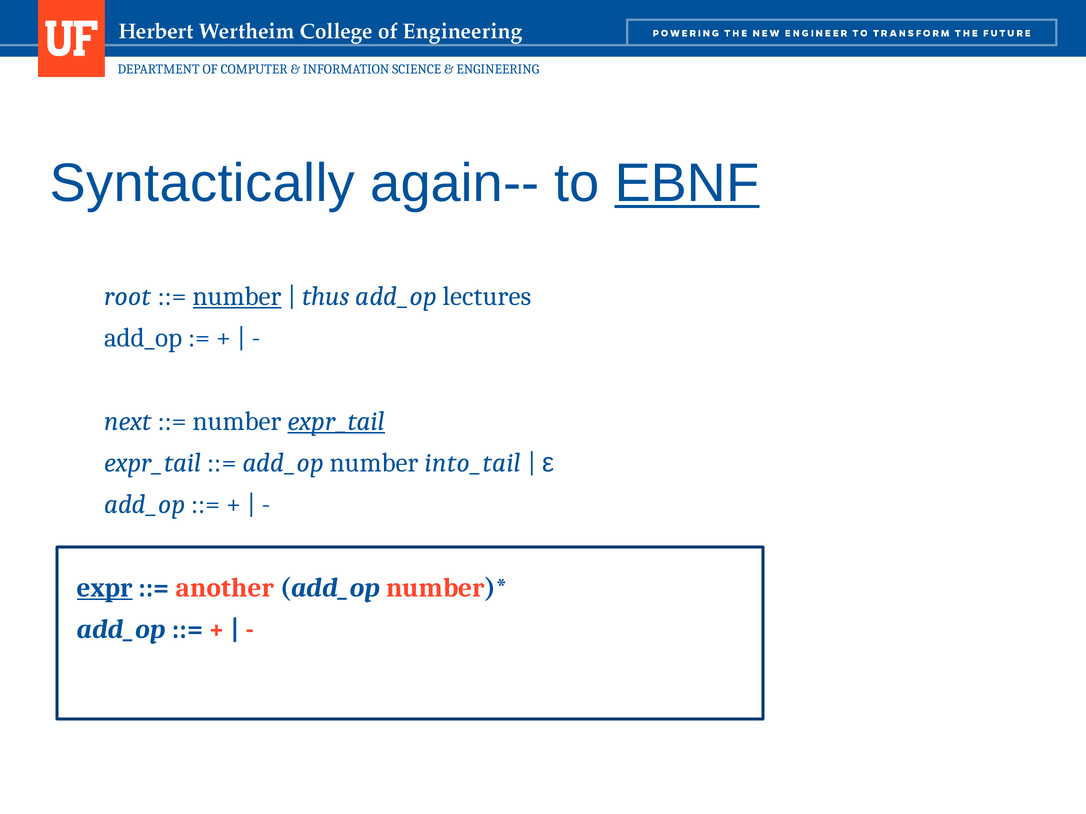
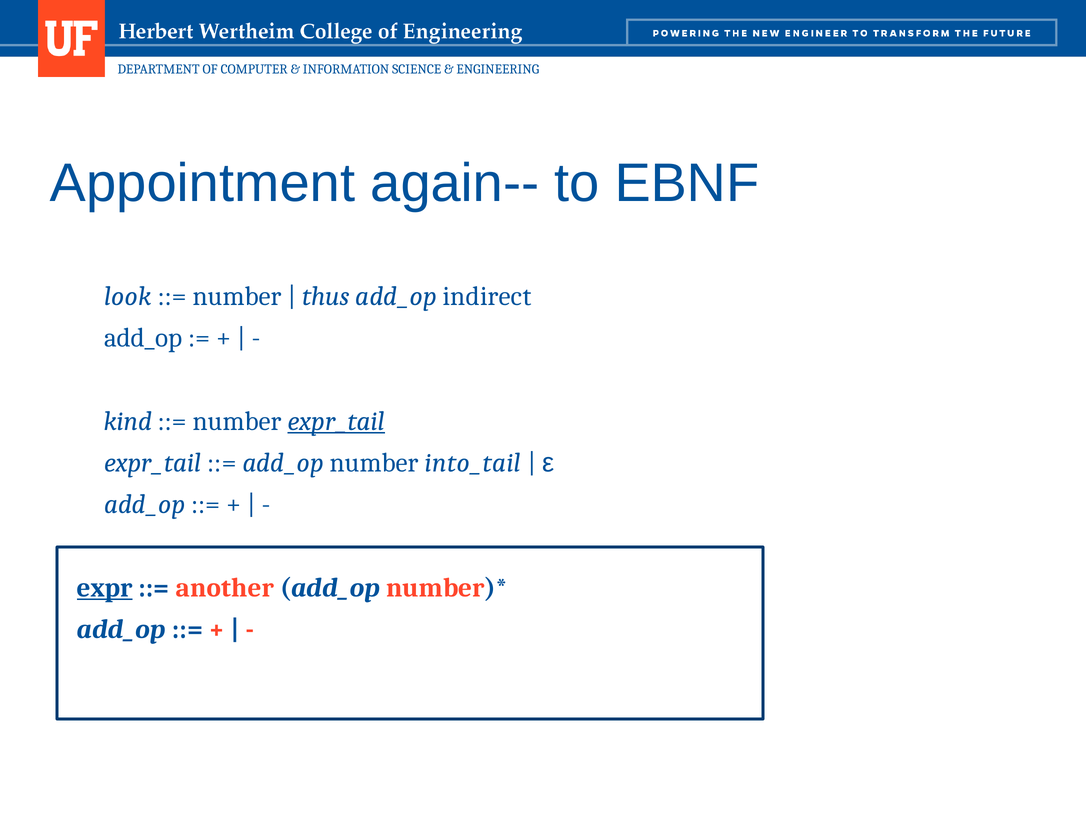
Syntactically: Syntactically -> Appointment (203, 183)
EBNF underline: present -> none (687, 183)
root: root -> look (128, 296)
number underline: present -> none (237, 296)
lectures: lectures -> indirect (487, 296)
next: next -> kind (128, 421)
